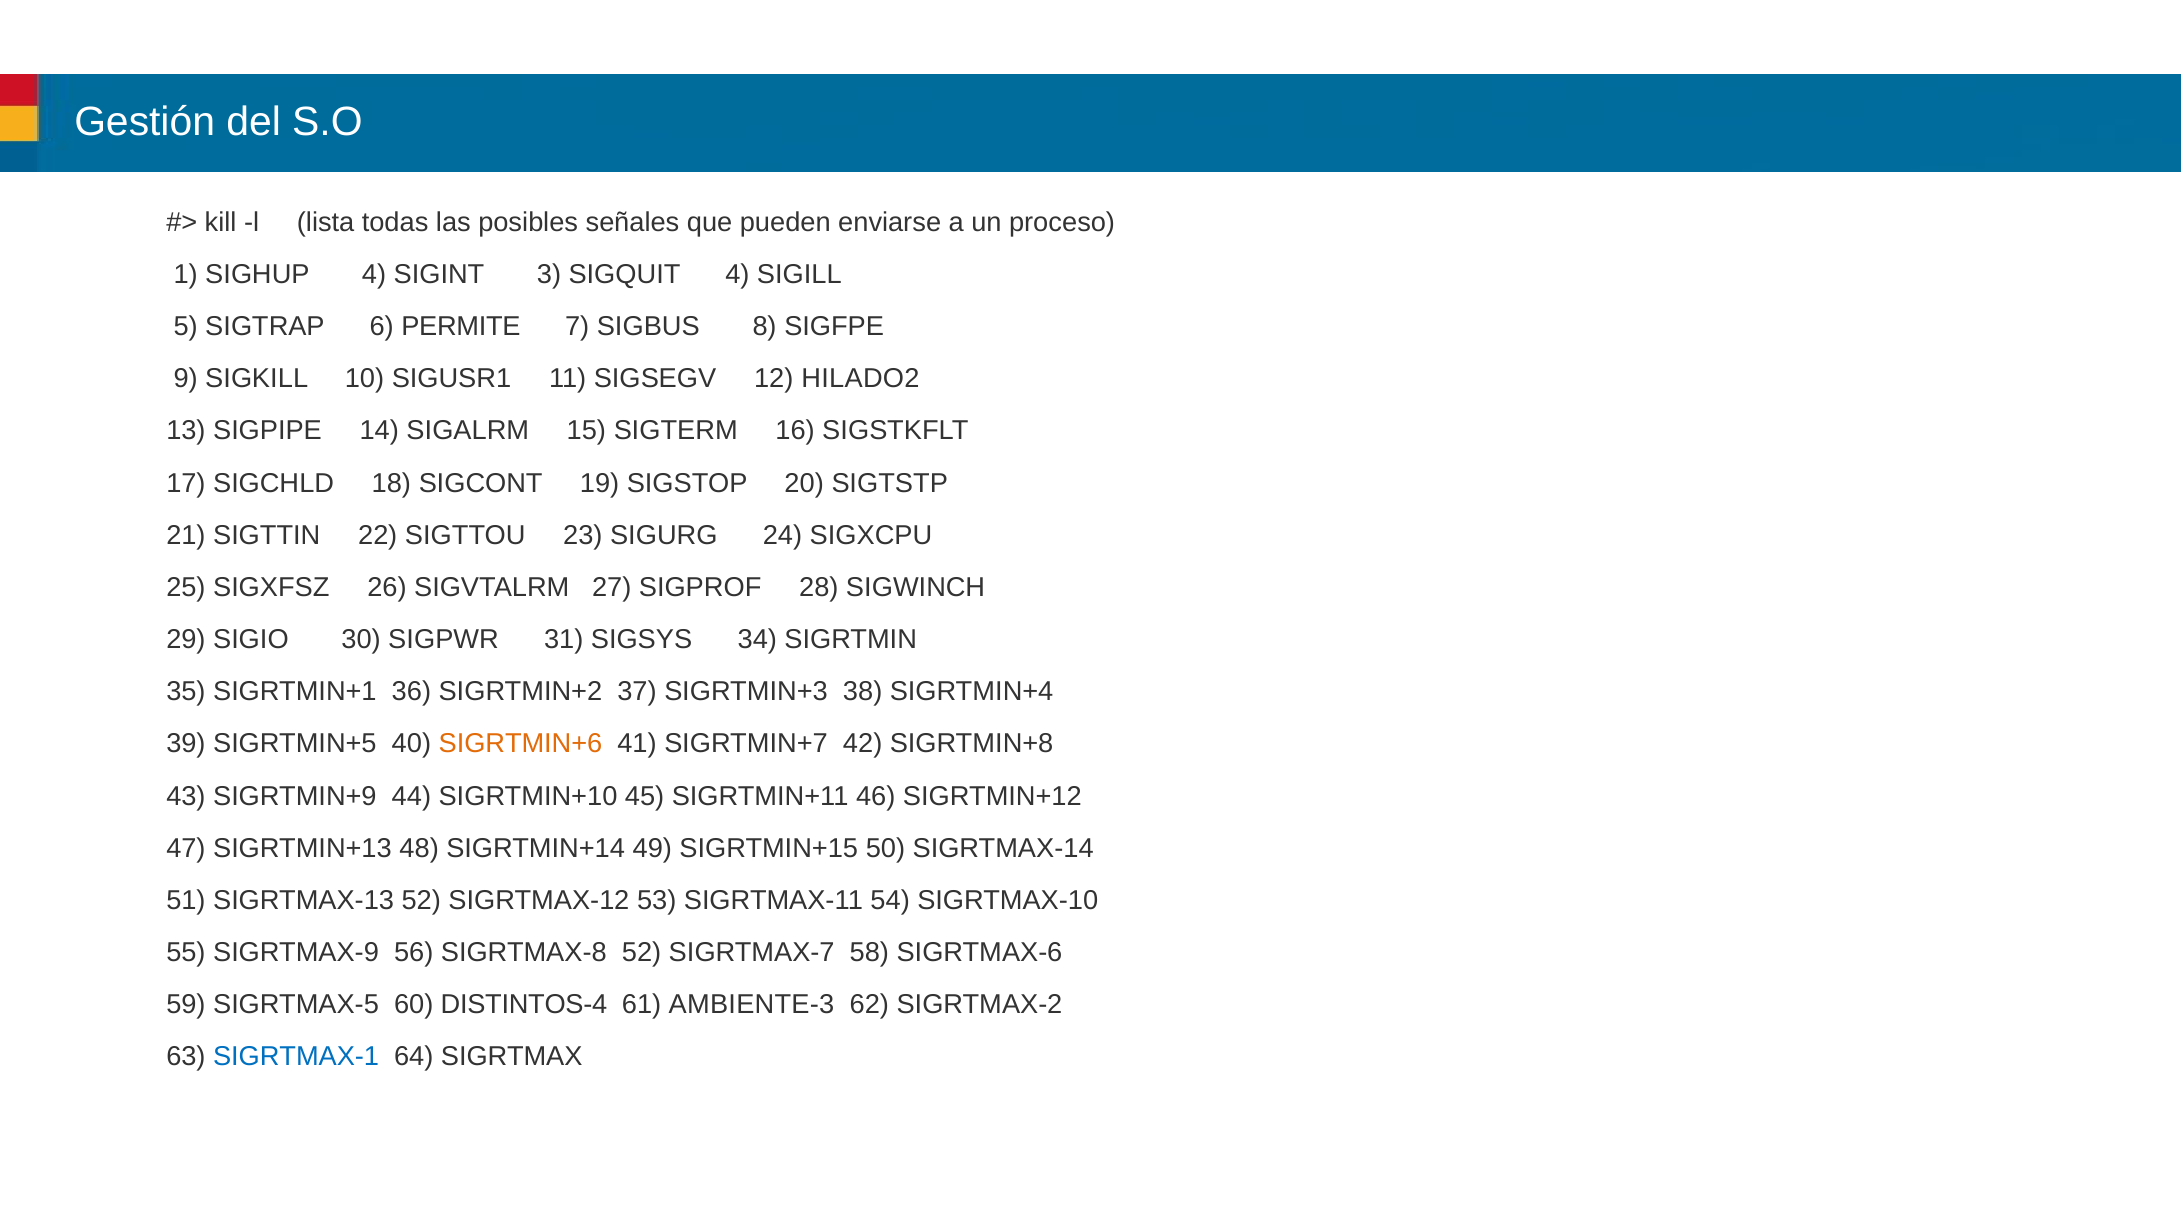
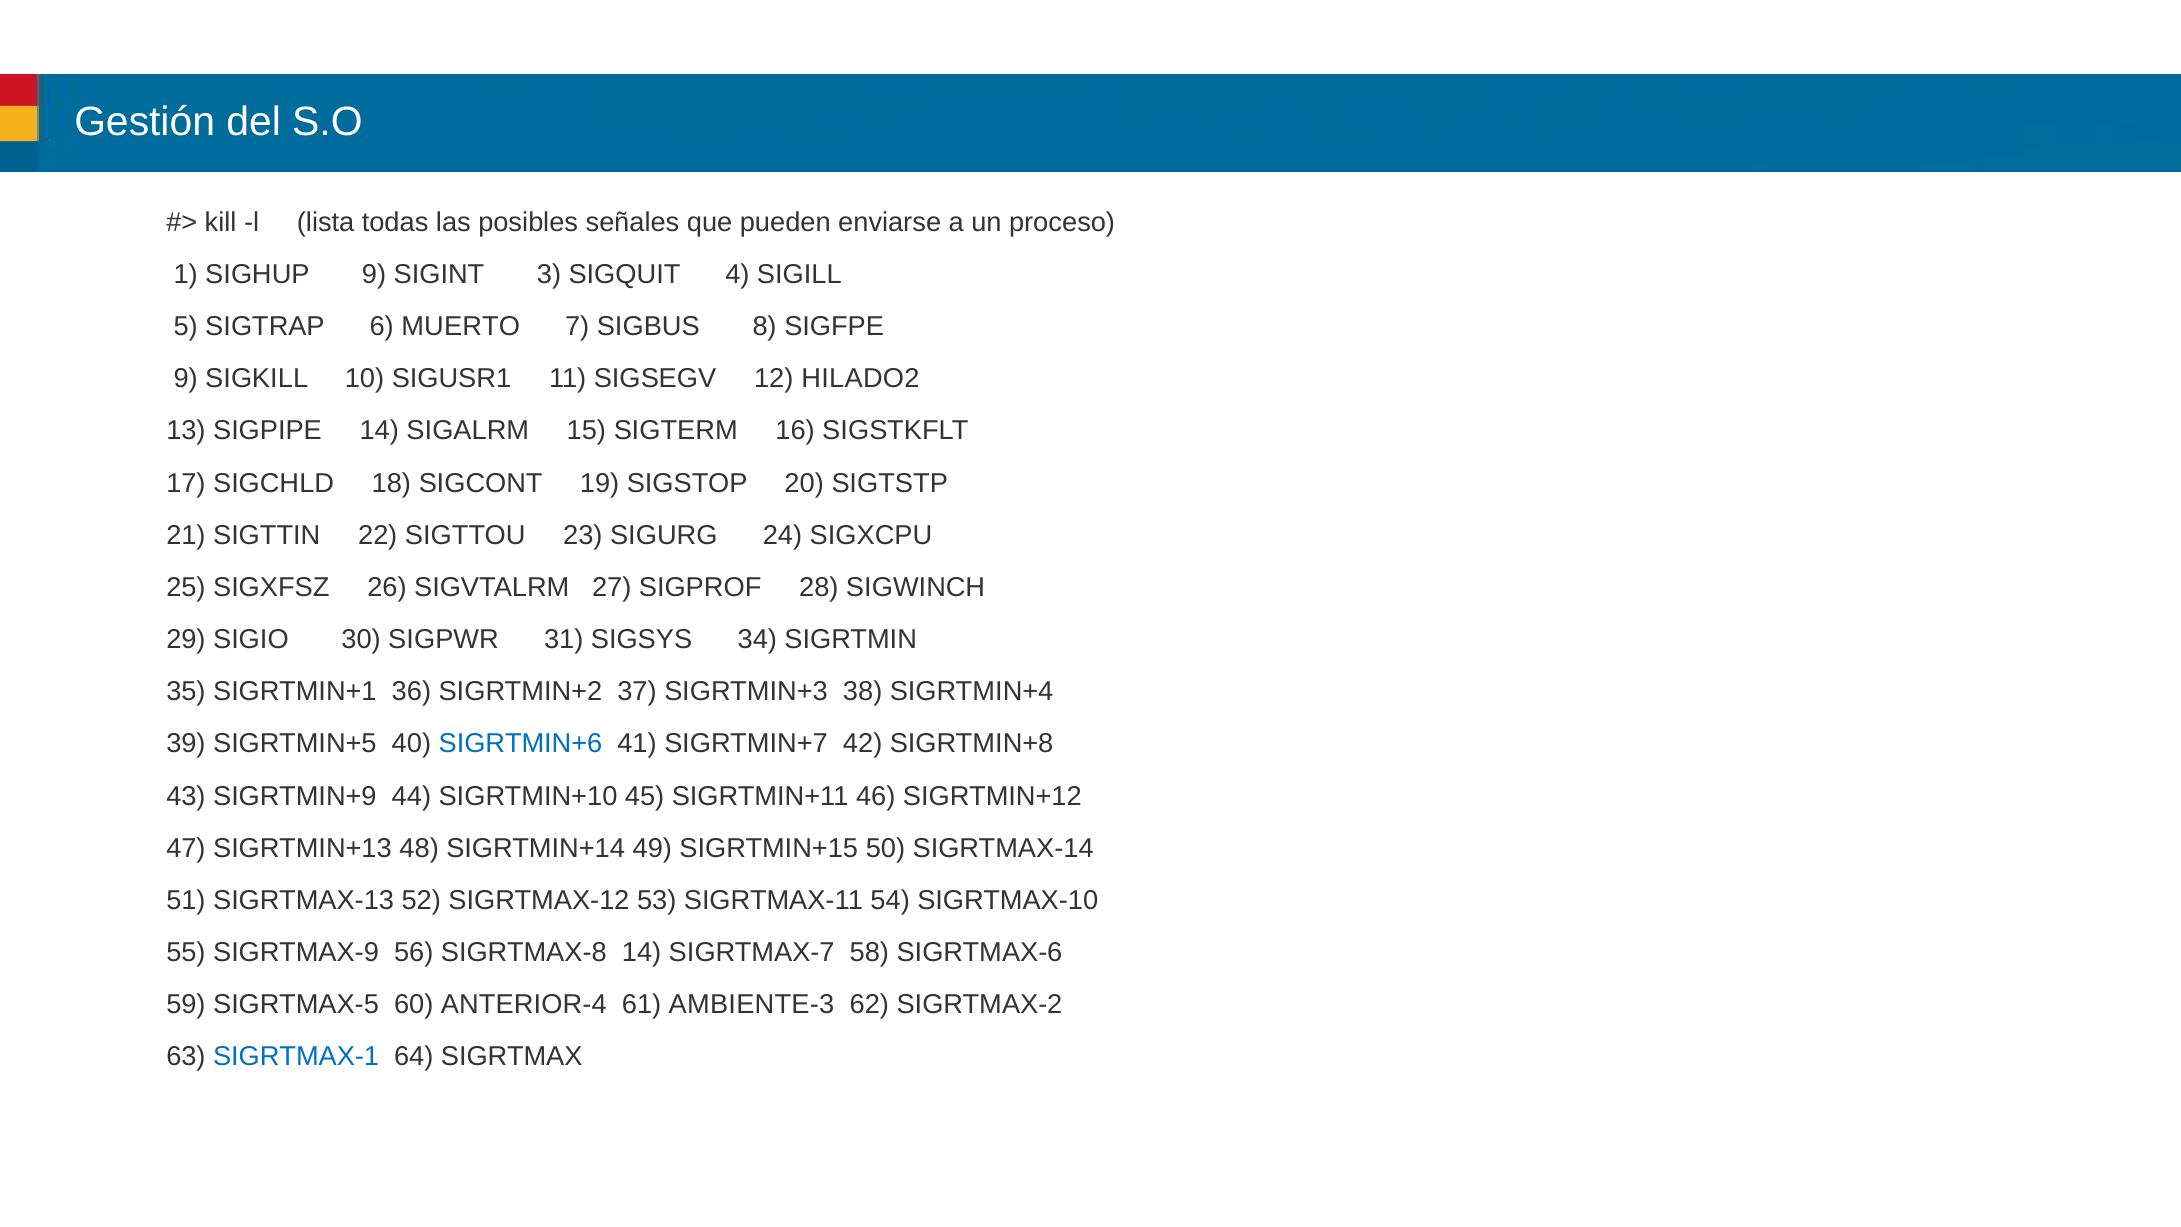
SIGHUP 4: 4 -> 9 (374, 274)
PERMITE: PERMITE -> MUERTO (461, 326)
SIGRTMIN+6 colour: orange -> blue (520, 744)
SIGRTMAX-8 52: 52 -> 14 (642, 952)
DISTINTOS-4: DISTINTOS-4 -> ANTERIOR-4 (524, 1005)
